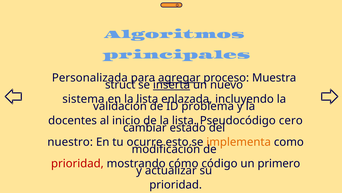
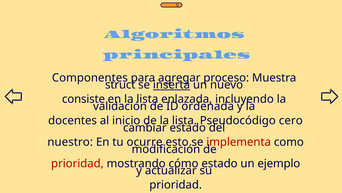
Personalizada: Personalizada -> Componentes (90, 78)
agregar underline: present -> none (179, 78)
sistema: sistema -> consiste (83, 99)
problema: problema -> ordenada (208, 106)
implementa colour: orange -> red (239, 142)
código: código -> estado (220, 163)
primero: primero -> ejemplo (279, 163)
